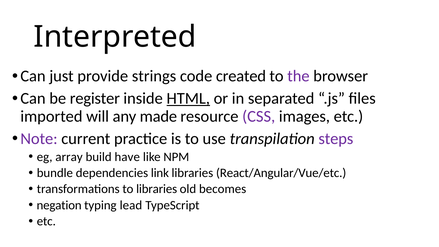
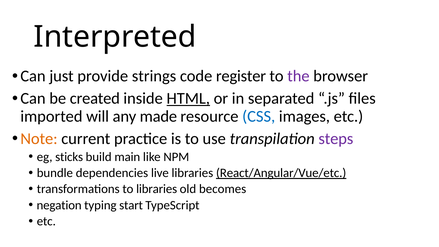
created: created -> register (241, 76)
register: register -> created (95, 99)
CSS colour: purple -> blue (259, 116)
Note colour: purple -> orange (39, 139)
array: array -> sticks (69, 157)
have: have -> main (127, 157)
link: link -> live (160, 173)
React/Angular/Vue/etc underline: none -> present (281, 173)
lead: lead -> start (131, 205)
